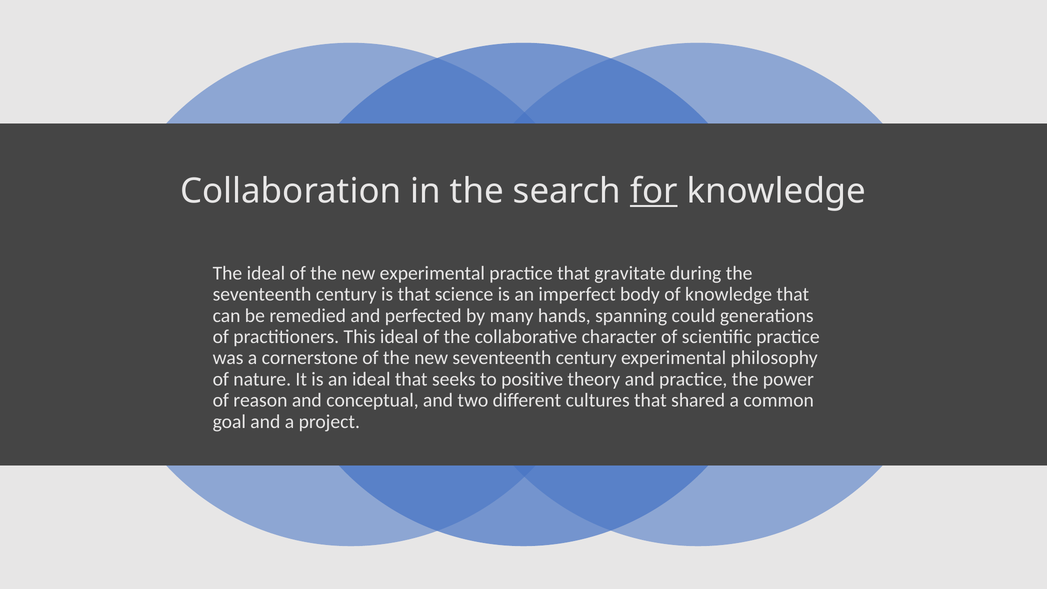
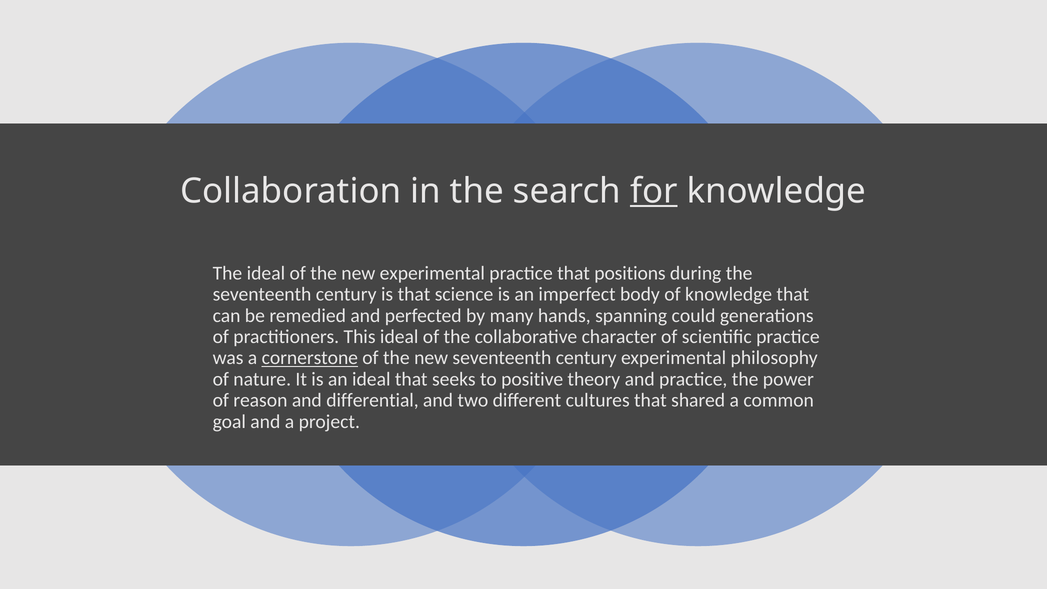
gravitate: gravitate -> positions (630, 273)
cornerstone underline: none -> present (310, 358)
conceptual: conceptual -> differential (372, 400)
